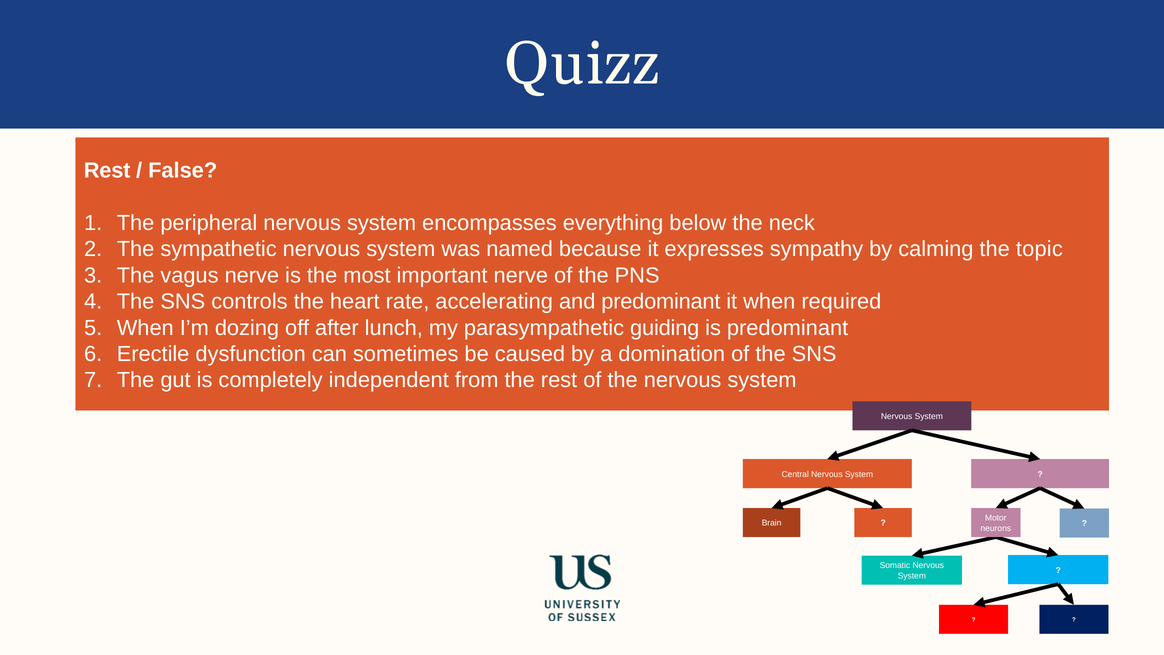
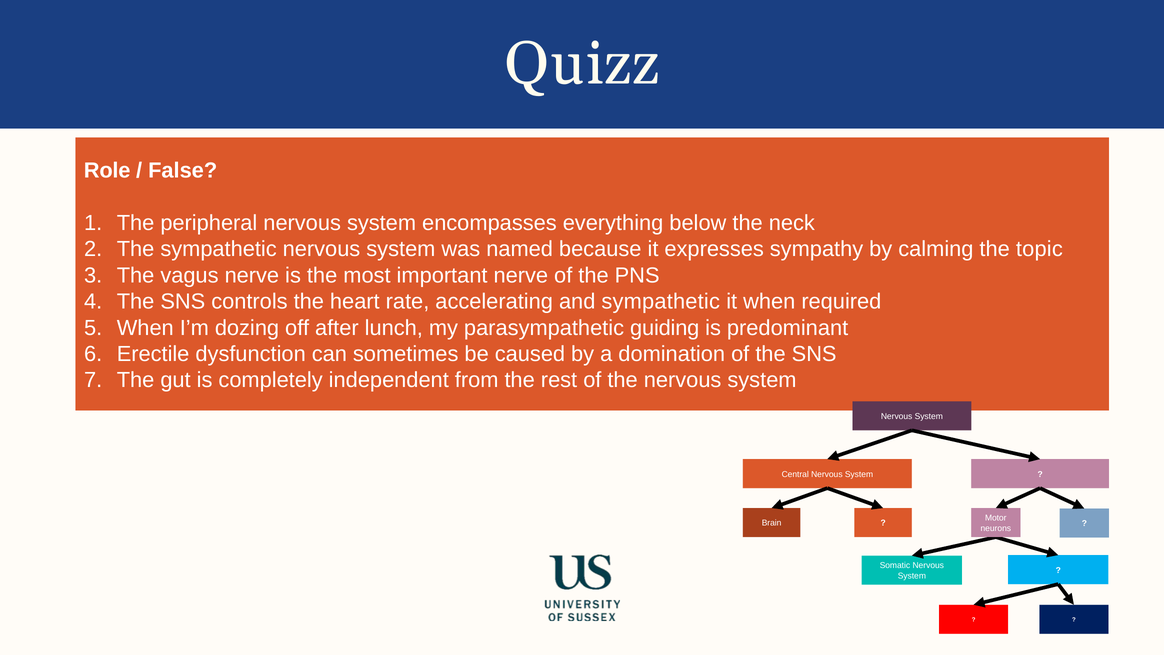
Rest: Rest -> Role (107, 171)
and predominant: predominant -> sympathetic (661, 302)
